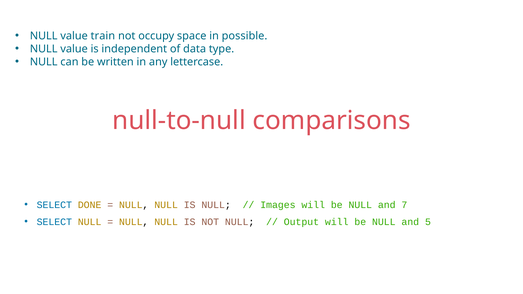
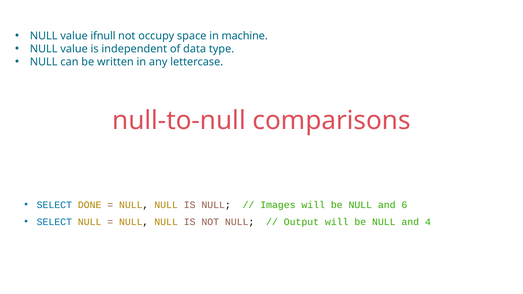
train: train -> ifnull (103, 36)
possible: possible -> machine (245, 36)
7: 7 -> 6 (404, 205)
5: 5 -> 4 (428, 222)
